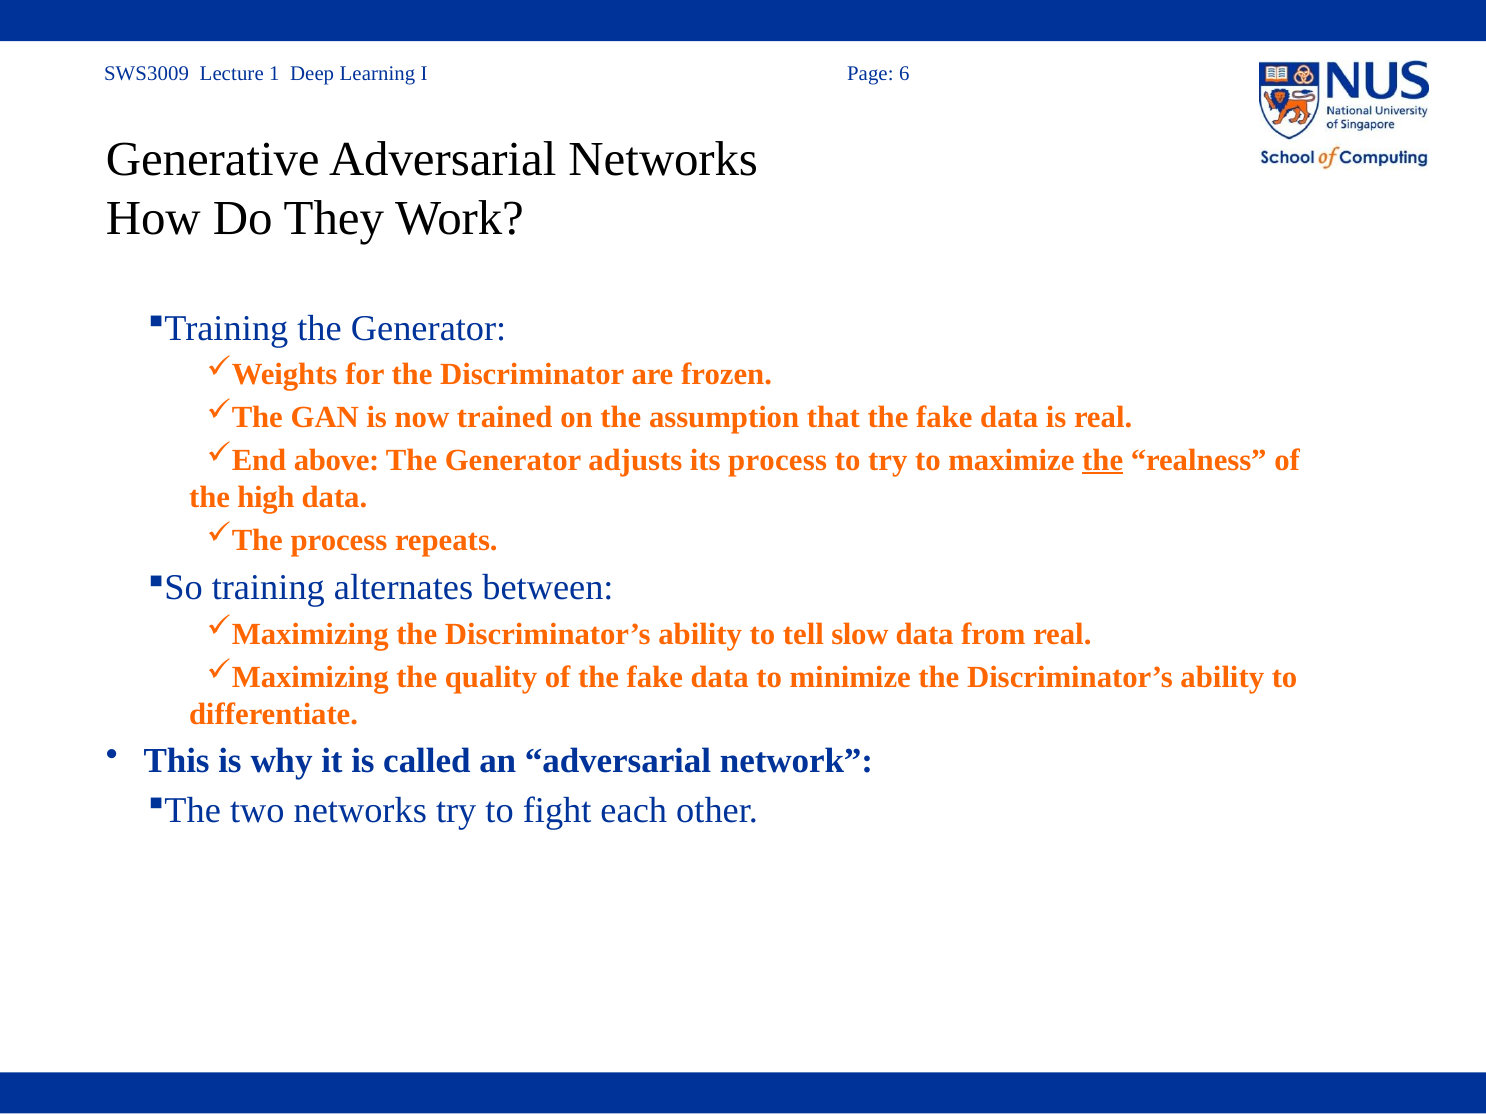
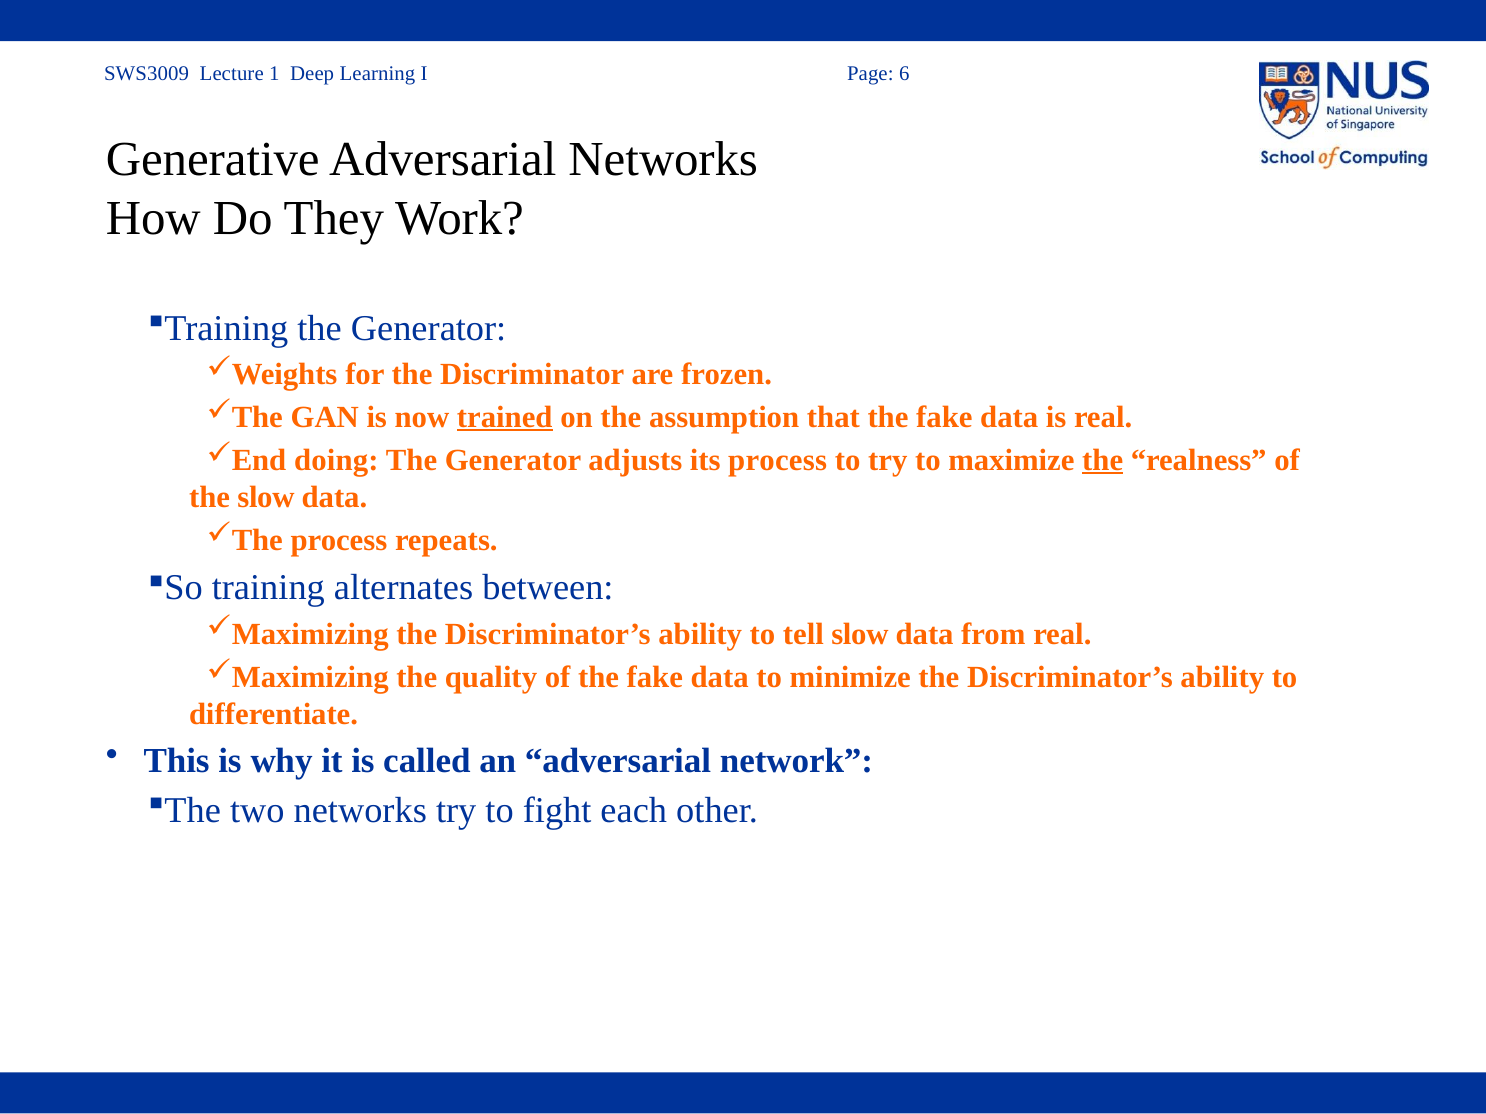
trained underline: none -> present (505, 417)
above: above -> doing (336, 460)
the high: high -> slow (266, 497)
